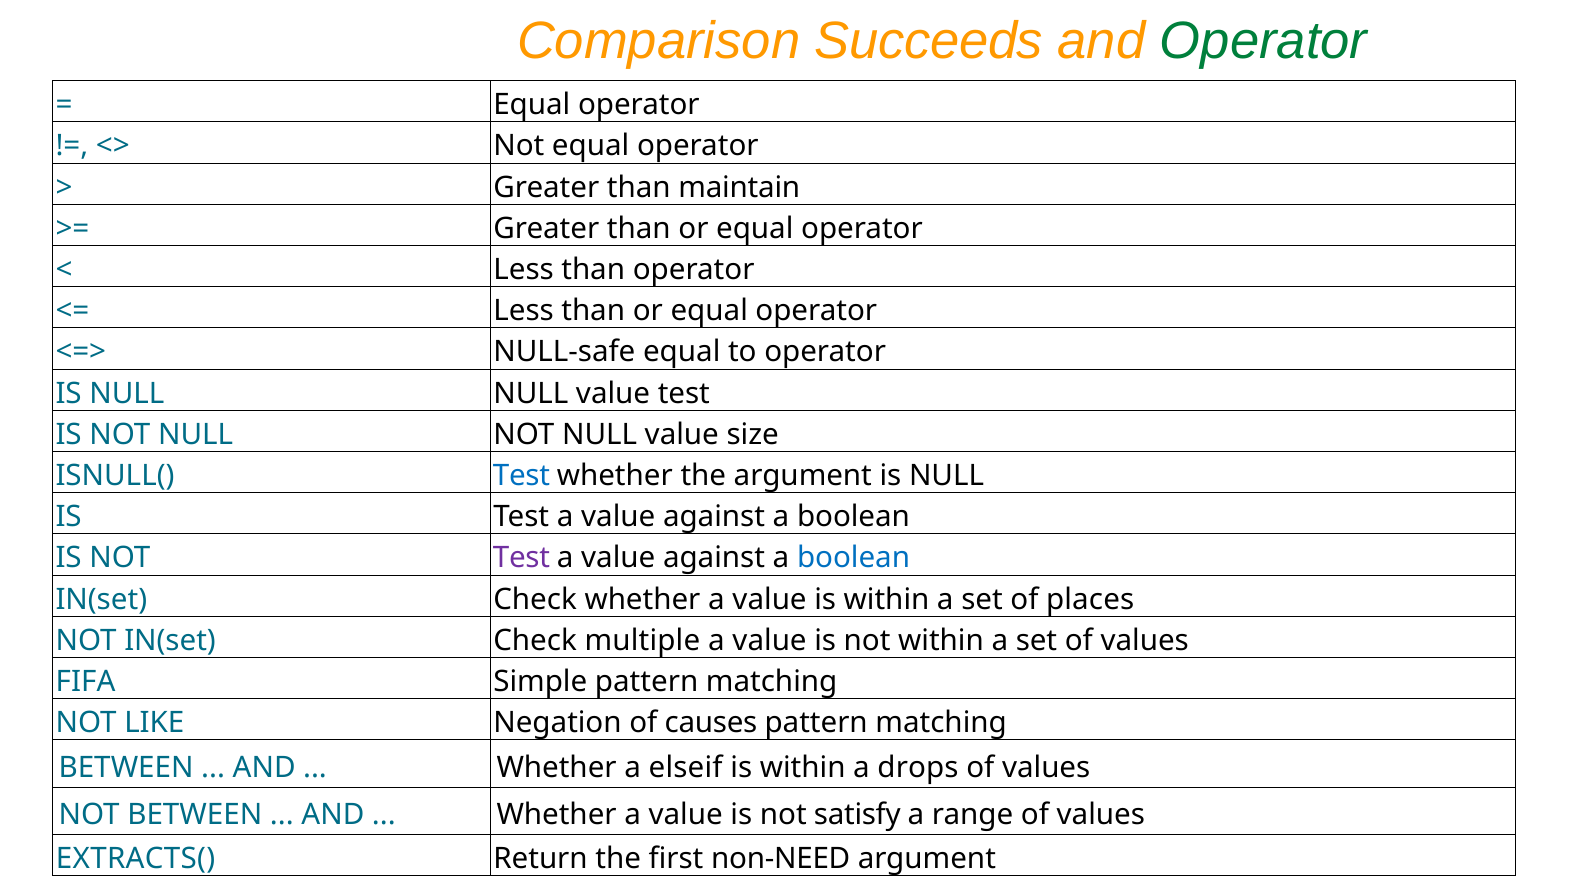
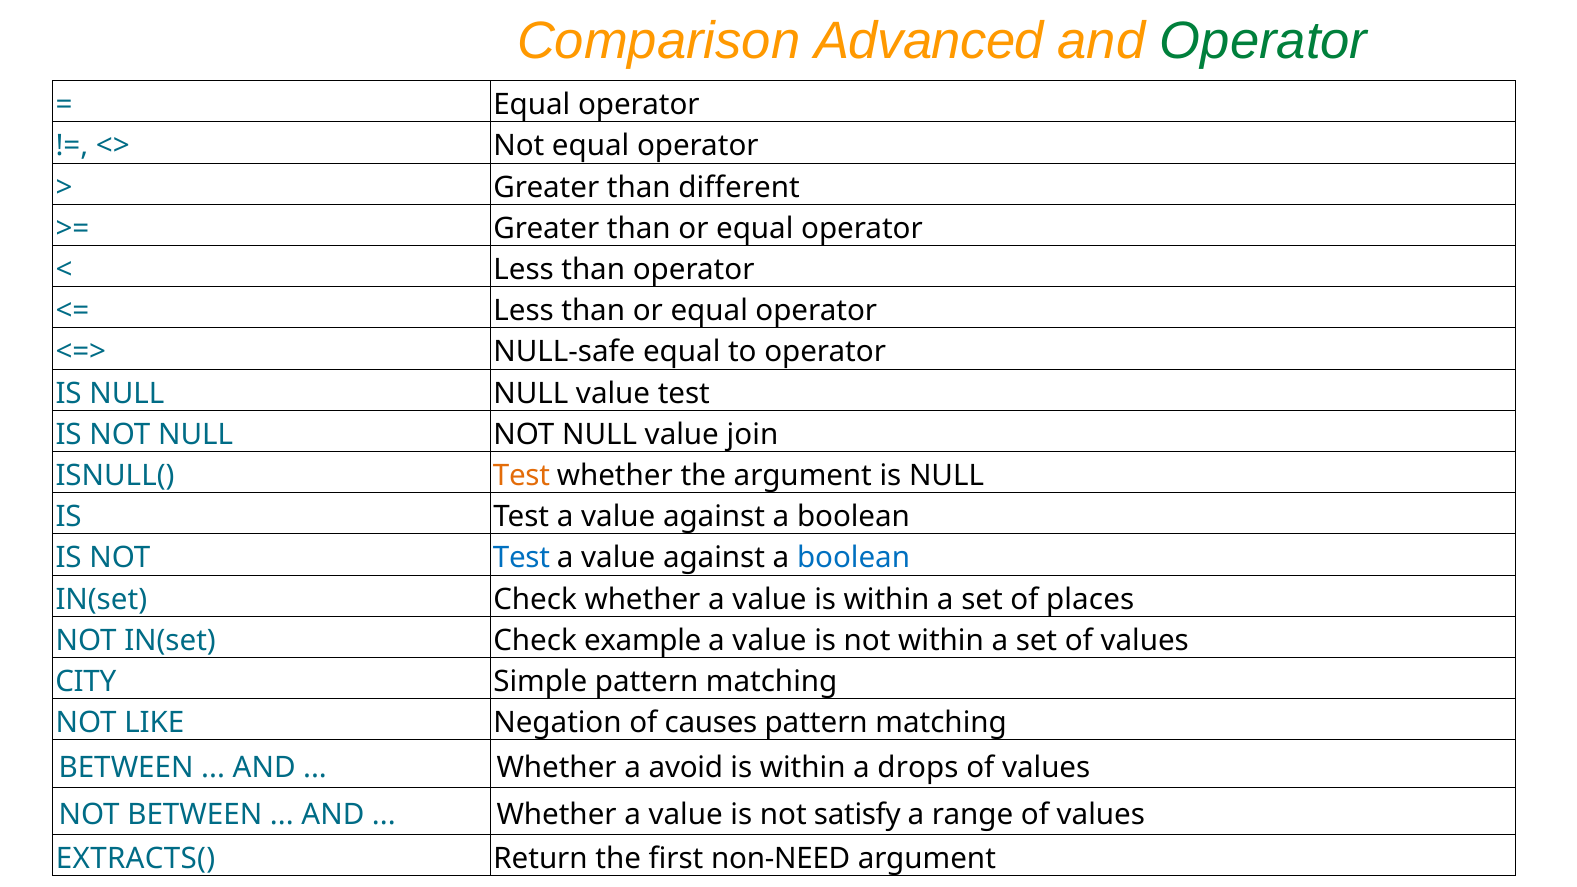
Succeeds: Succeeds -> Advanced (929, 41)
maintain: maintain -> different (739, 187)
size: size -> join (753, 435)
Test colour: blue -> orange (521, 476)
Test colour: purple -> blue (521, 558)
multiple: multiple -> example (643, 641)
FIFA: FIFA -> CITY (86, 682)
elseif: elseif -> avoid (686, 767)
